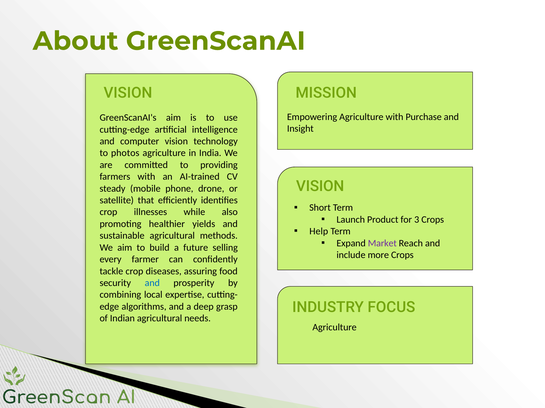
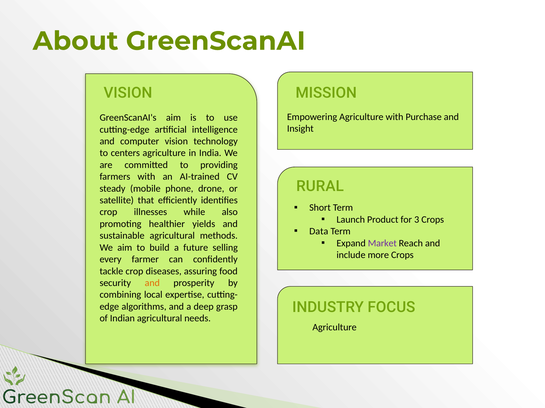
photos: photos -> centers (125, 153)
VISION: VISION -> RURAL (320, 187)
Help: Help -> Data (319, 232)
and colour: blue -> orange (152, 283)
